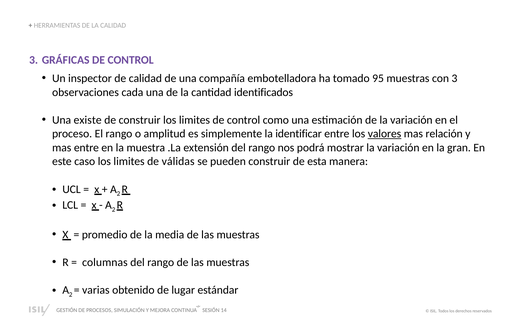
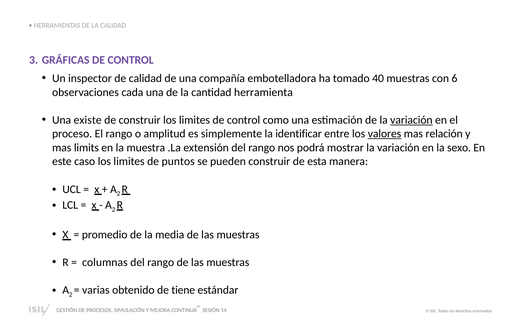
95: 95 -> 40 (378, 78)
con 3: 3 -> 6 (454, 78)
identificados: identificados -> herramienta (263, 92)
variación underline: none -> present (411, 120)
mas entre: entre -> limits (86, 148)
gran: gran -> sexo (459, 148)
válidas: válidas -> puntos (178, 162)
lugar: lugar -> tiene (183, 290)
